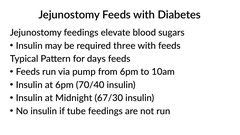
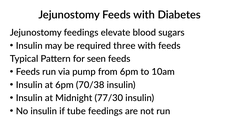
days: days -> seen (96, 59)
70/40: 70/40 -> 70/38 (90, 85)
67/30: 67/30 -> 77/30 (109, 98)
